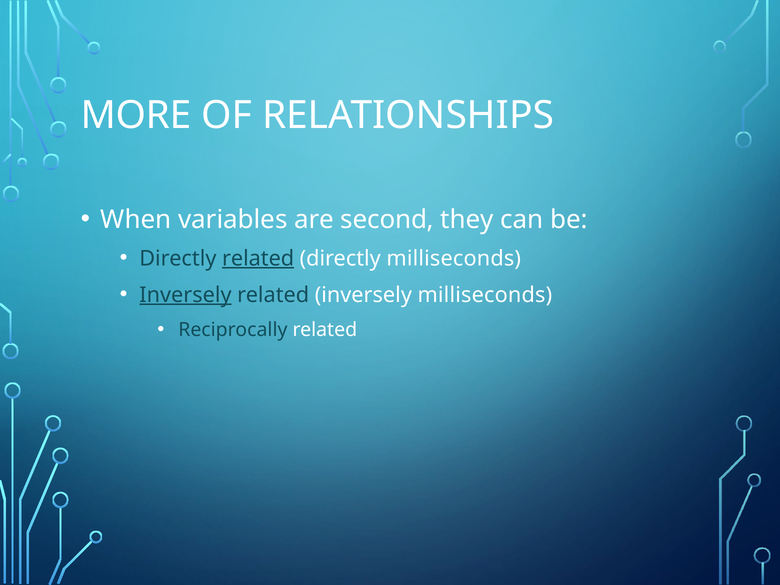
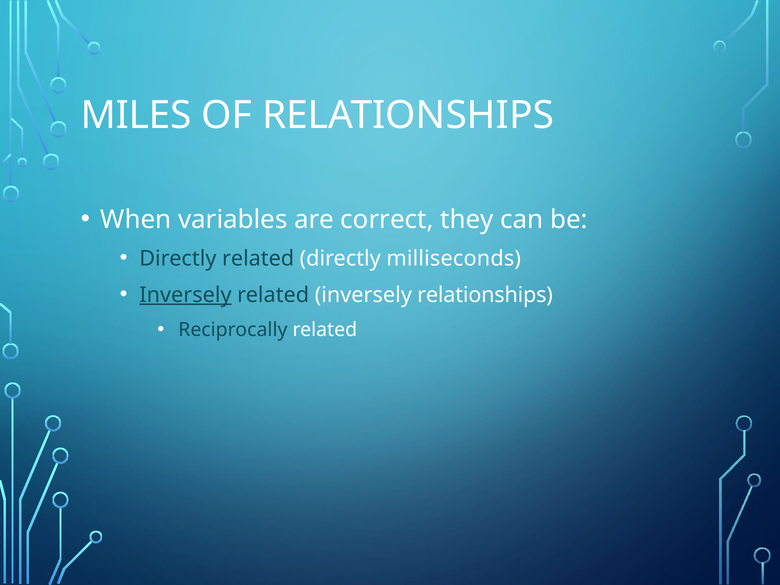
MORE: MORE -> MILES (136, 116)
second: second -> correct (387, 219)
related underline: present -> none (258, 258)
inversely milliseconds: milliseconds -> relationships (485, 295)
